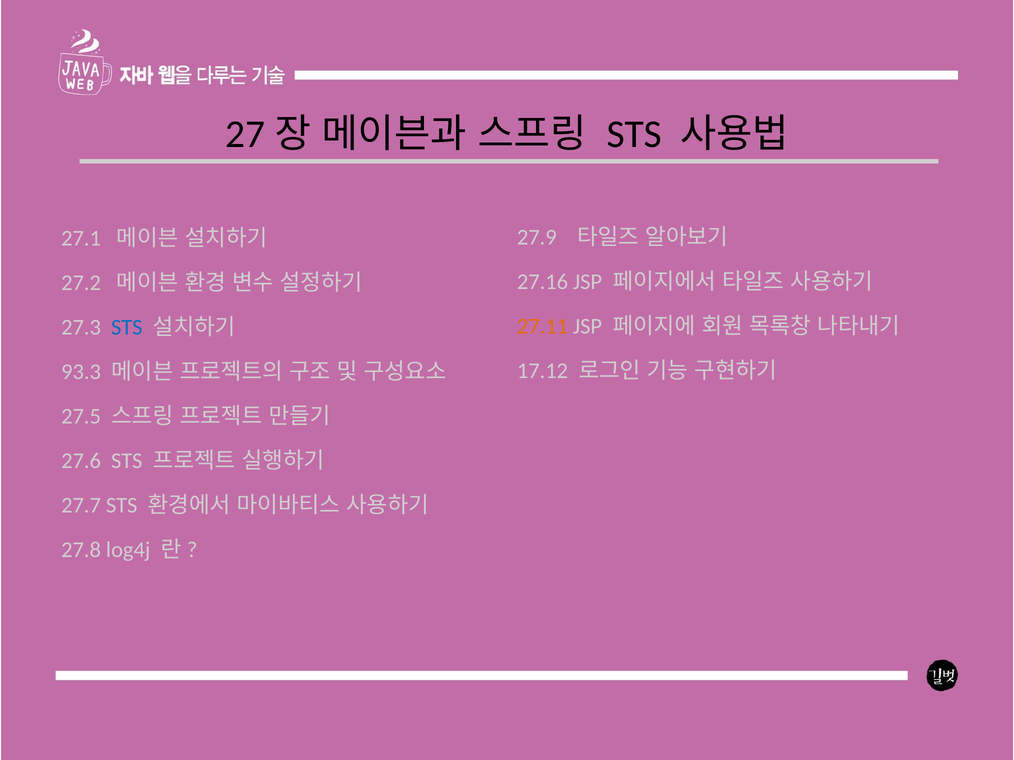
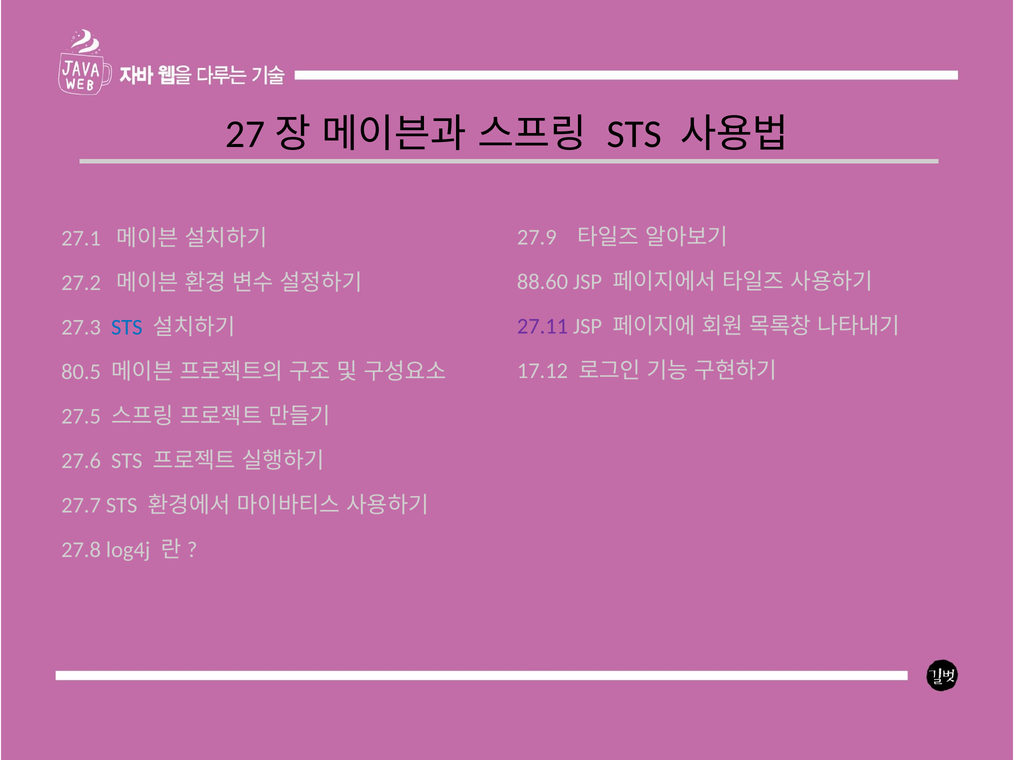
27.16: 27.16 -> 88.60 (542, 282)
27.11 colour: orange -> purple (542, 326)
93.3: 93.3 -> 80.5 (81, 372)
